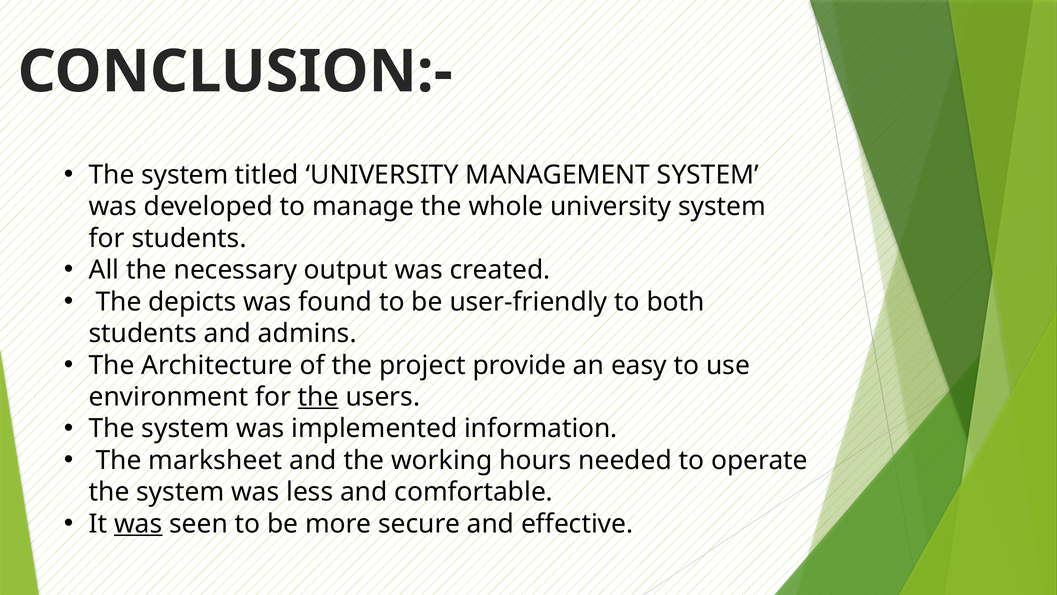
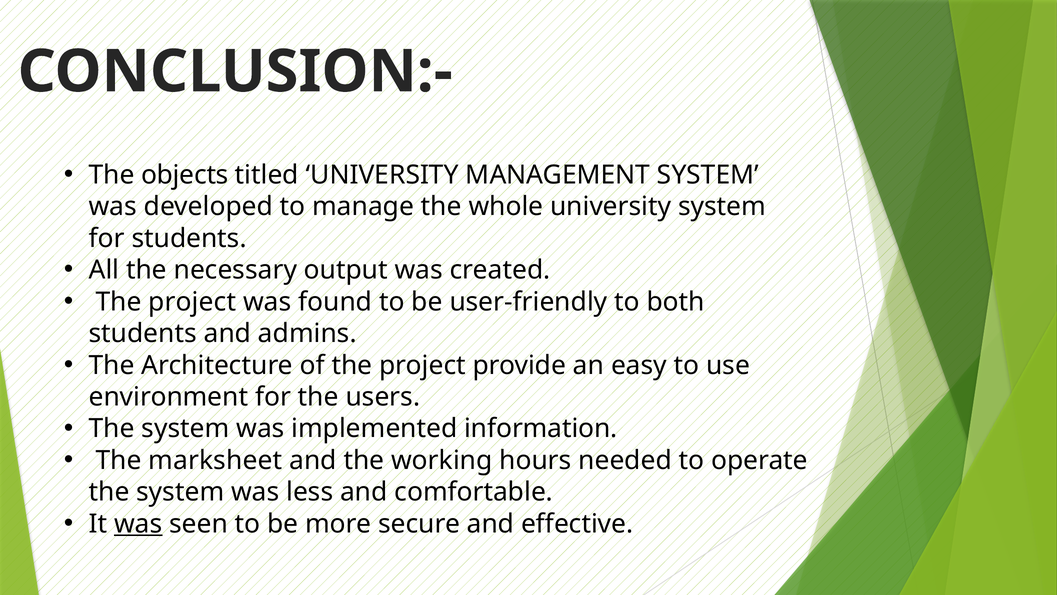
system: system -> objects (185, 175)
depicts: depicts -> project (192, 302)
the underline: present -> none (318, 397)
